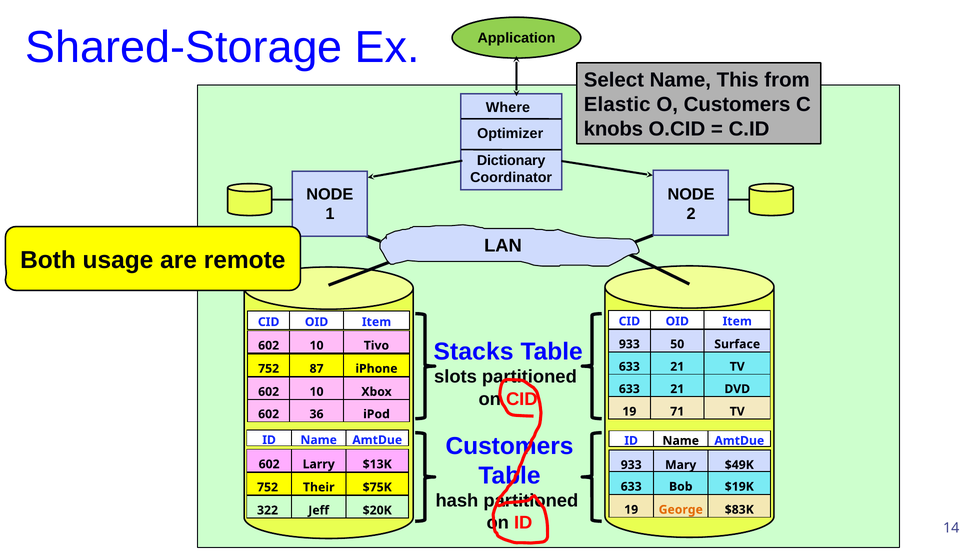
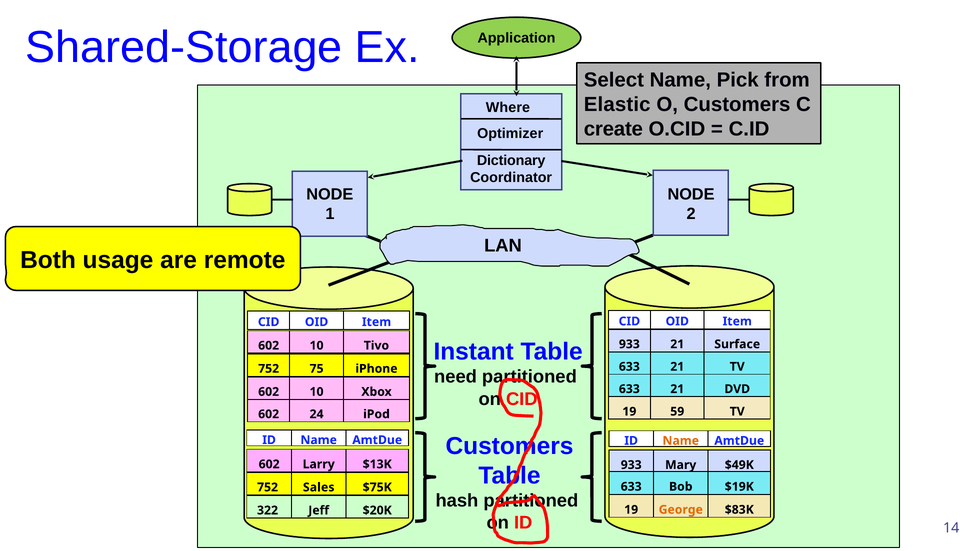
This: This -> Pick (738, 80)
knobs: knobs -> create (613, 129)
Stacks: Stacks -> Instant (474, 352)
933 50: 50 -> 21 (677, 344)
87: 87 -> 75 (317, 369)
slots: slots -> need (456, 377)
71: 71 -> 59 (677, 412)
36: 36 -> 24 (317, 414)
Name colour: black -> orange (681, 441)
Their: Their -> Sales (319, 488)
